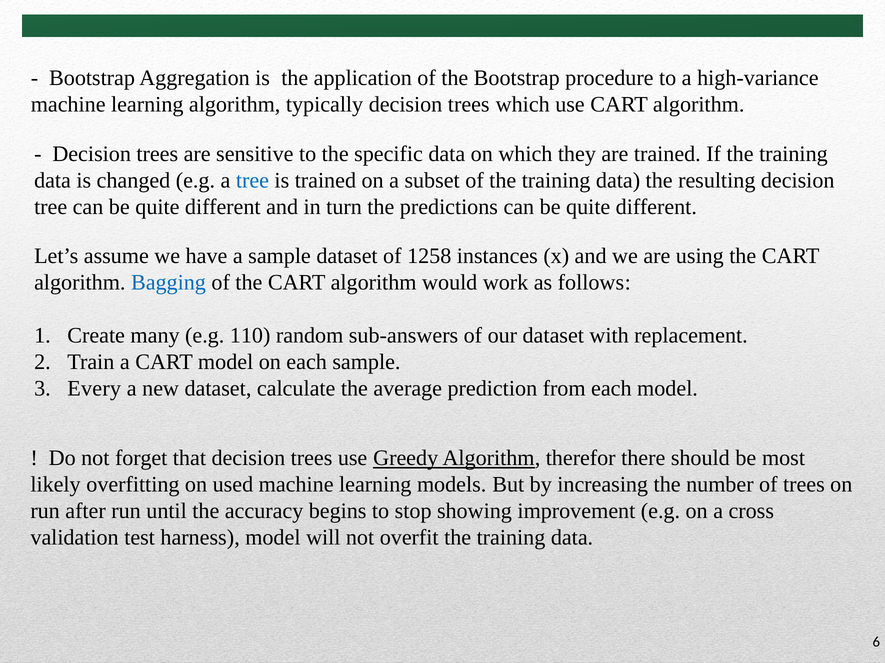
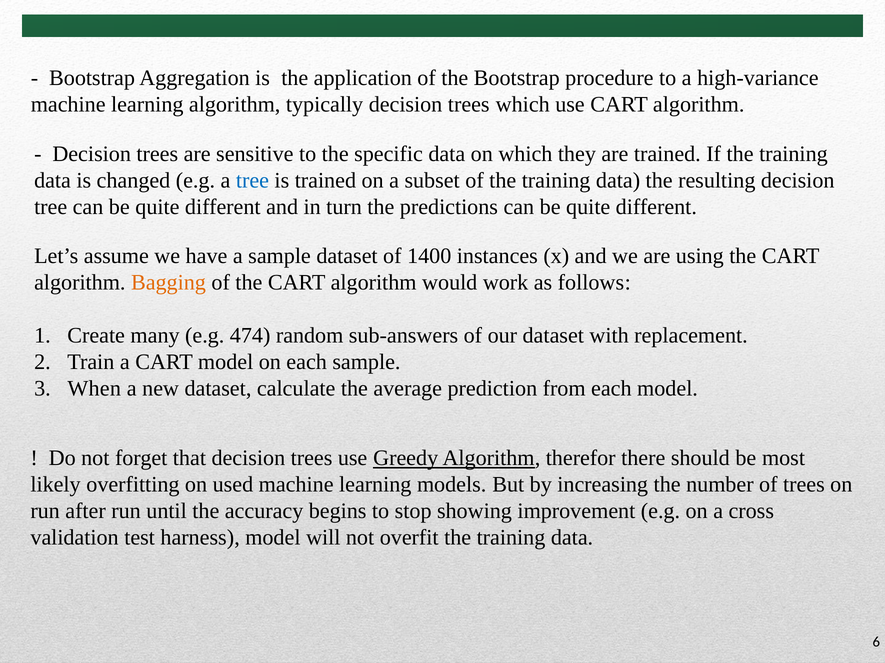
1258: 1258 -> 1400 (429, 256)
Bagging colour: blue -> orange (168, 283)
110: 110 -> 474 (250, 336)
Every: Every -> When (94, 389)
